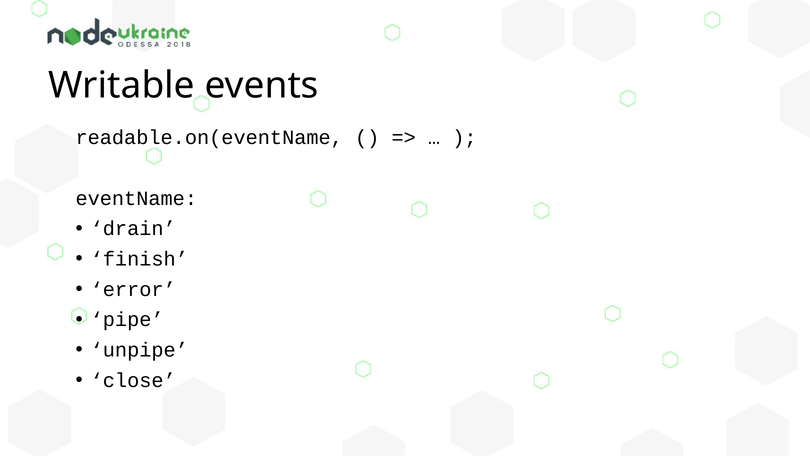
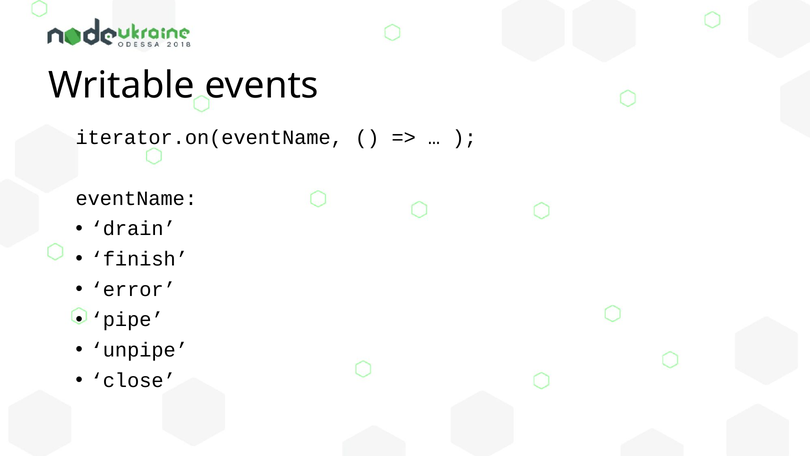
readable.on(eventName: readable.on(eventName -> iterator.on(eventName (209, 138)
